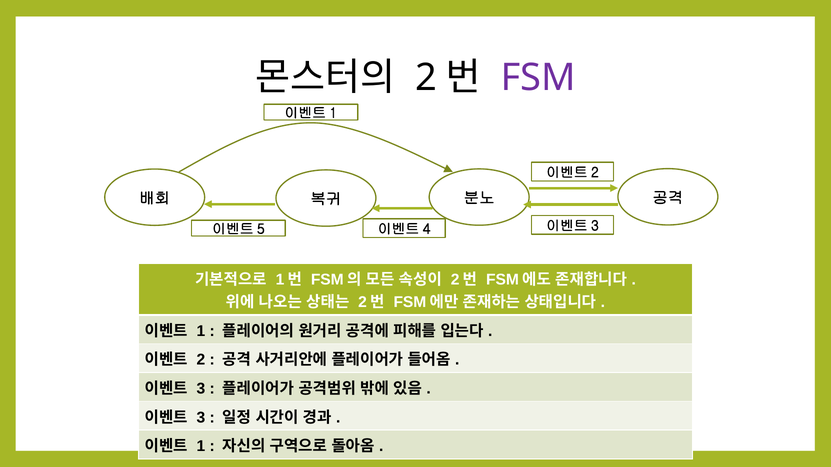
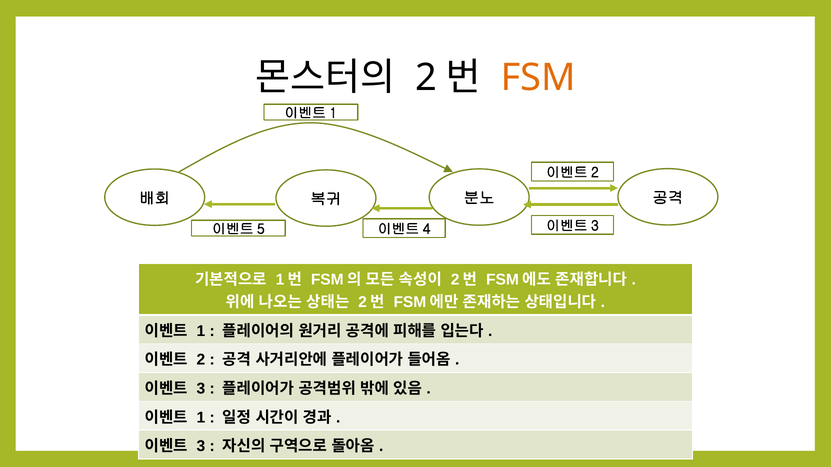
FSM colour: purple -> orange (538, 78)
3: 3 -> 1 (201, 418)
1: 1 -> 3 (201, 447)
